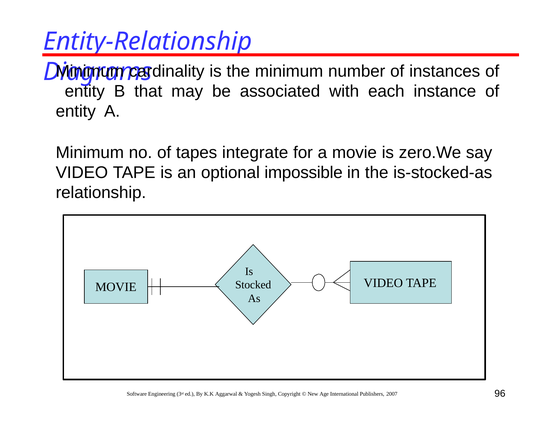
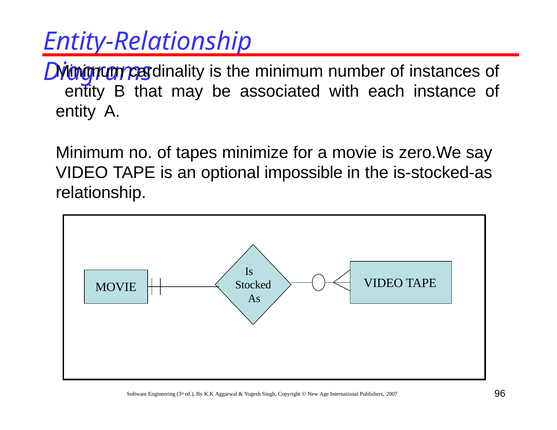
integrate: integrate -> minimize (255, 153)
